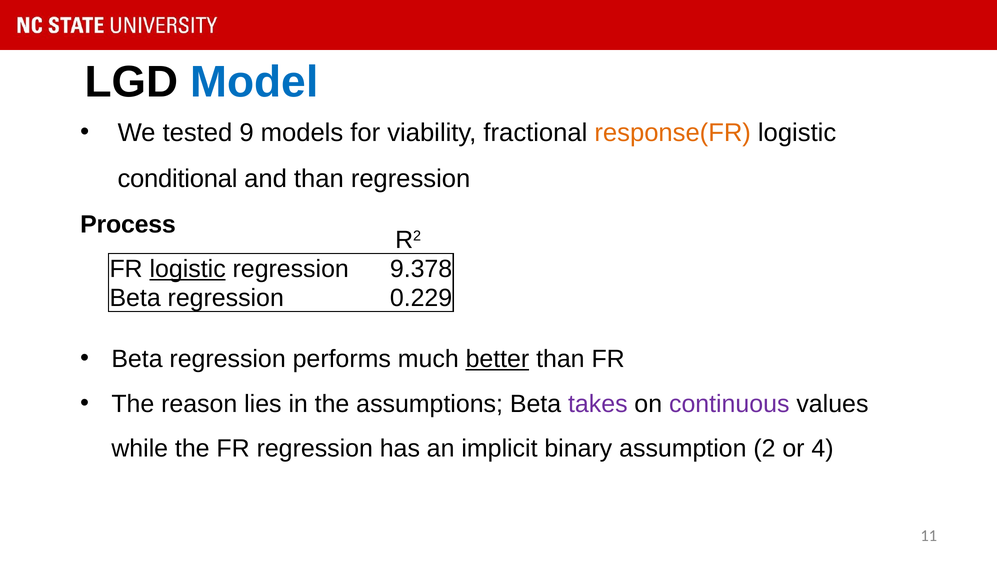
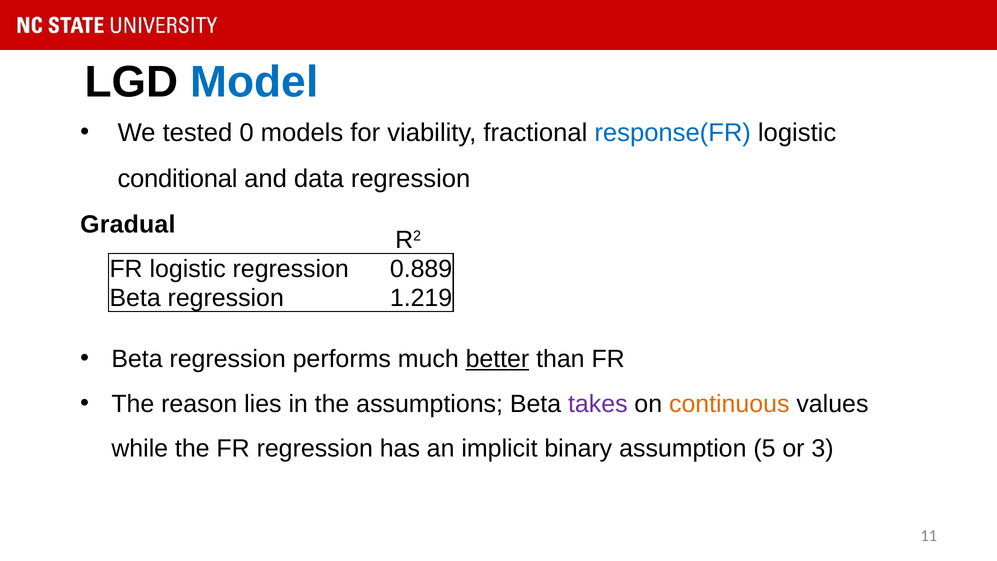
9: 9 -> 0 (247, 133)
response(FR colour: orange -> blue (673, 133)
and than: than -> data (319, 179)
Process: Process -> Gradual (128, 224)
logistic underline: present -> none (188, 269)
9.378: 9.378 -> 0.889 (421, 269)
0.229: 0.229 -> 1.219 (421, 298)
continuous colour: purple -> orange (729, 404)
2: 2 -> 5 (764, 449)
4: 4 -> 3 (823, 449)
